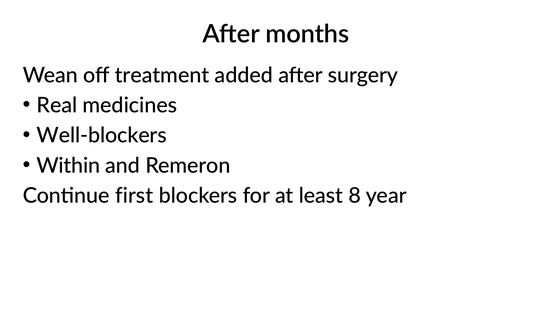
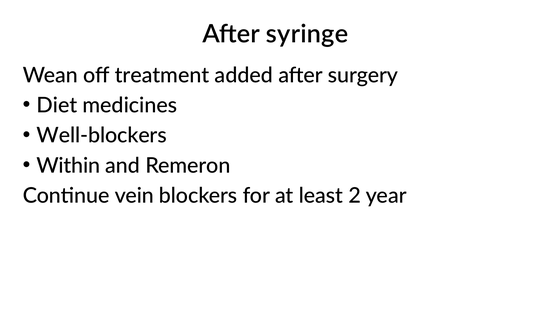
months: months -> syringe (307, 34)
Real: Real -> Diet (57, 105)
first: first -> vein (134, 196)
8: 8 -> 2 (355, 196)
